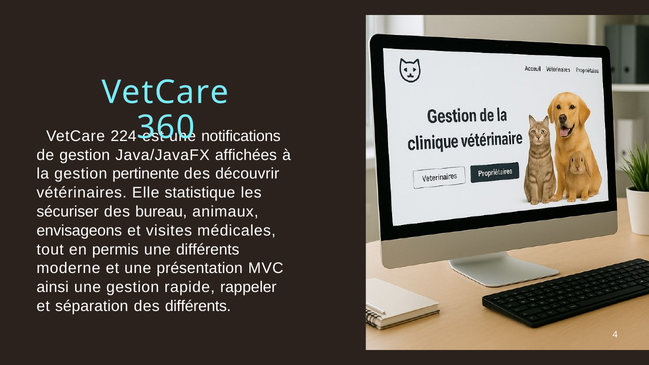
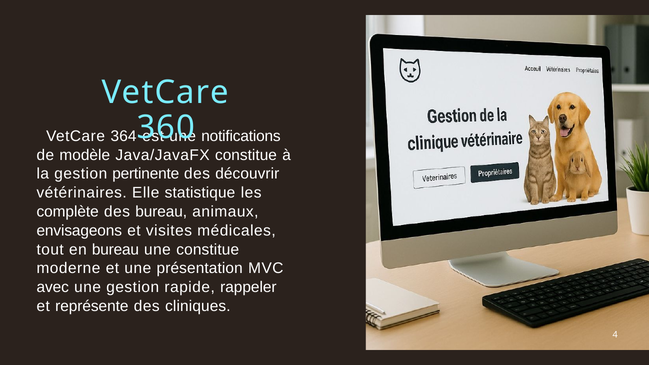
224: 224 -> 364 (124, 136)
de gestion: gestion -> modèle (85, 155)
Java/JavaFX affichées: affichées -> constitue (246, 155)
sécuriser: sécuriser -> complète (68, 212)
en permis: permis -> bureau (115, 250)
une différents: différents -> constitue (208, 250)
ainsi: ainsi -> avec (53, 287)
séparation: séparation -> représente (92, 306)
des différents: différents -> cliniques (198, 306)
